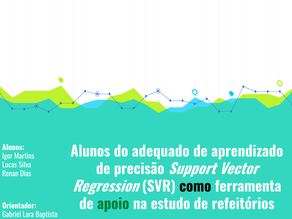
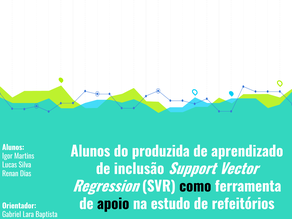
adequado: adequado -> produzida (161, 152)
precisão: precisão -> inclusão (139, 169)
apoio colour: green -> black (113, 204)
